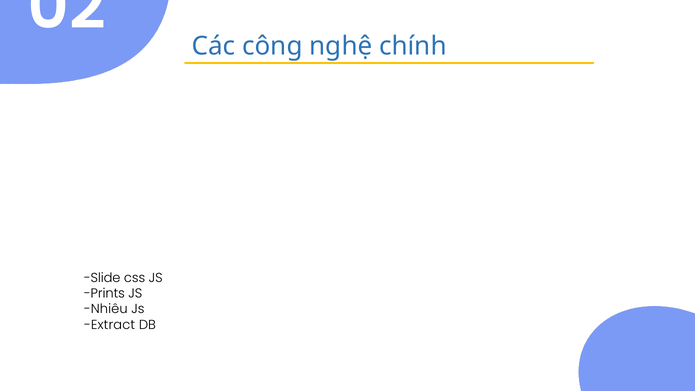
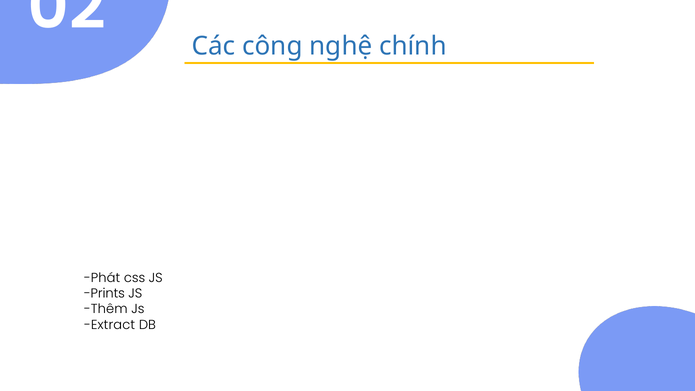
Slide: Slide -> Phát (102, 278)
Nhiêu: Nhiêu -> Thêm (106, 309)
